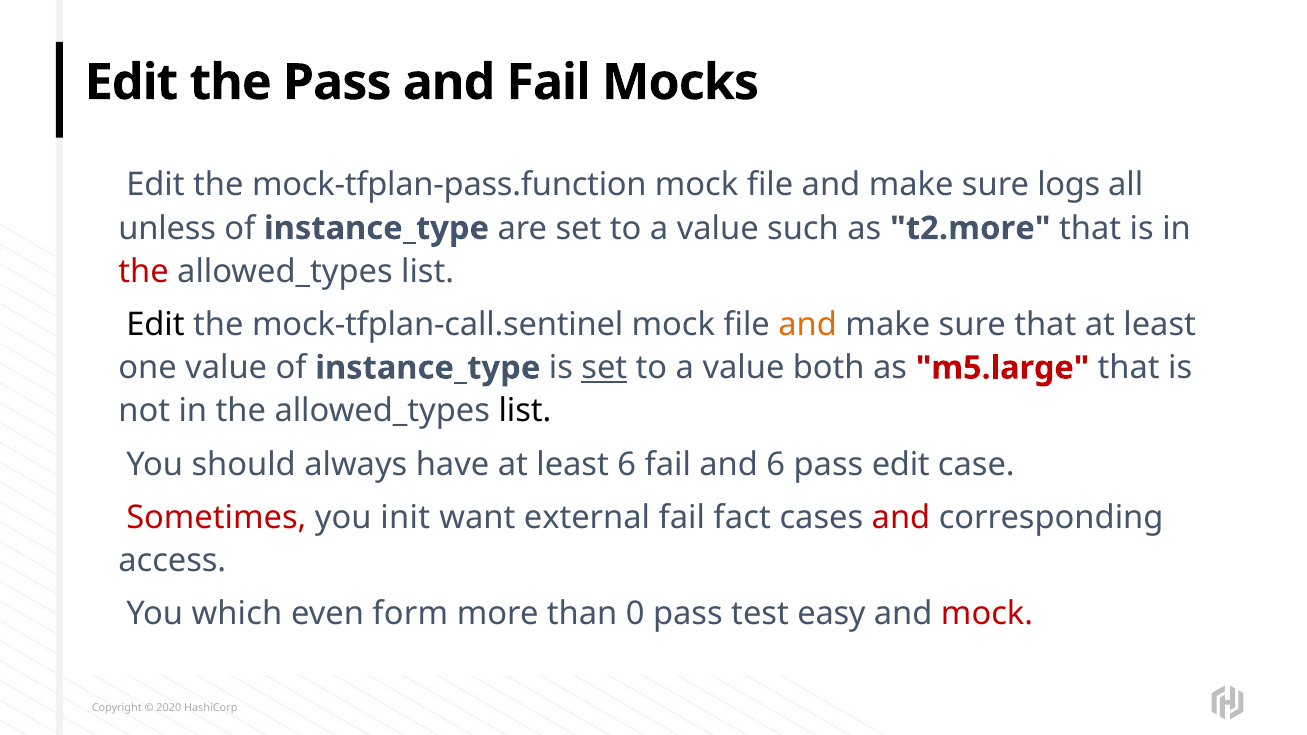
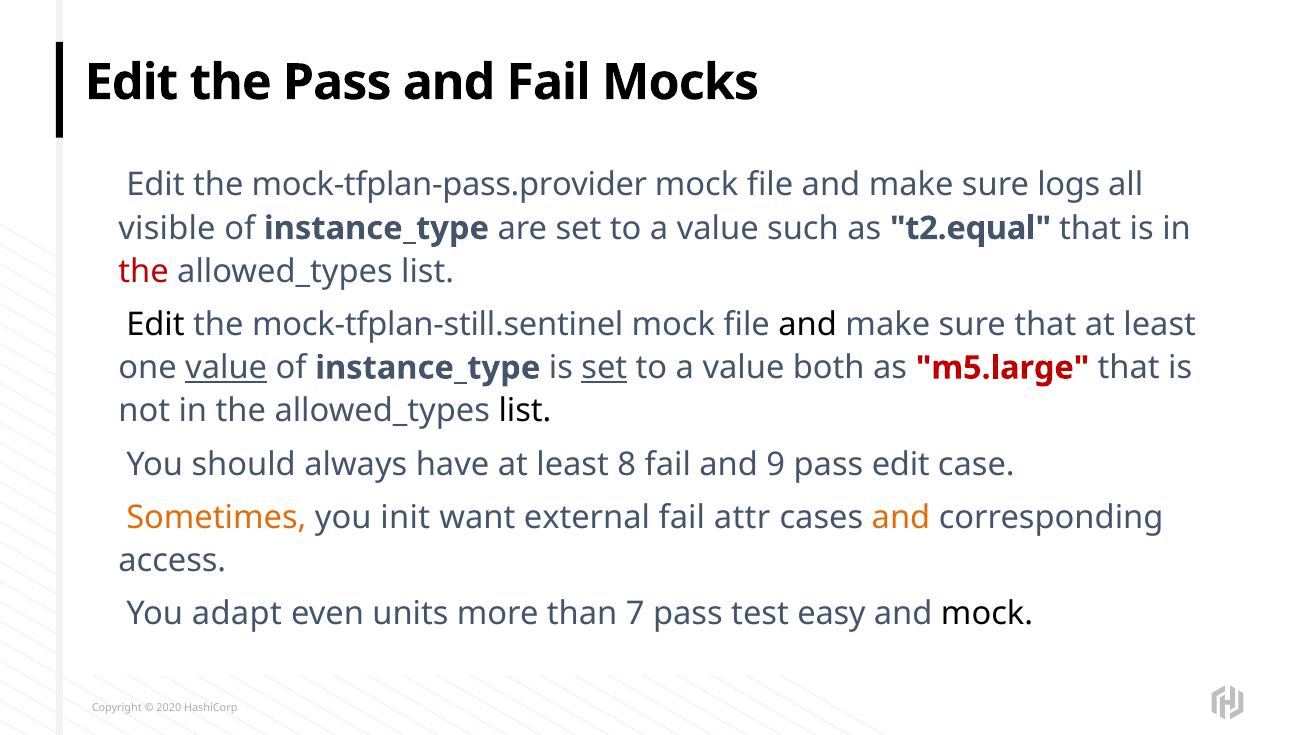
mock-tfplan-pass.function: mock-tfplan-pass.function -> mock-tfplan-pass.provider (449, 185)
unless: unless -> visible (167, 228)
t2.more: t2.more -> t2.equal (971, 228)
mock-tfplan-call.sentinel: mock-tfplan-call.sentinel -> mock-tfplan-still.sentinel (438, 325)
and colour: orange -> black (808, 325)
value underline: none -> present (226, 368)
least 6: 6 -> 8 (627, 464)
and 6: 6 -> 9 (776, 464)
Sometimes colour: red -> orange (216, 518)
fact: fact -> attr (742, 518)
and colour: red -> orange (901, 518)
which: which -> adapt (237, 614)
form: form -> units (410, 614)
0: 0 -> 7 (635, 614)
mock colour: red -> black (987, 614)
